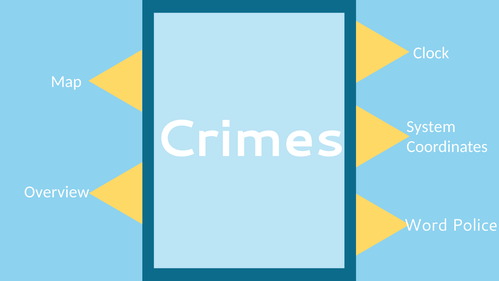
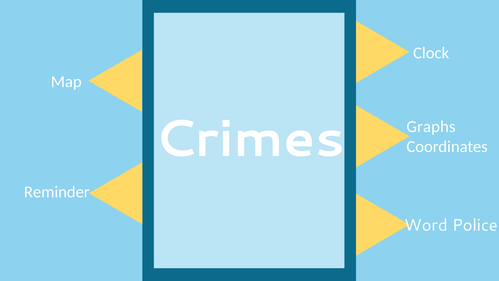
System: System -> Graphs (431, 127)
Overview: Overview -> Reminder (57, 192)
